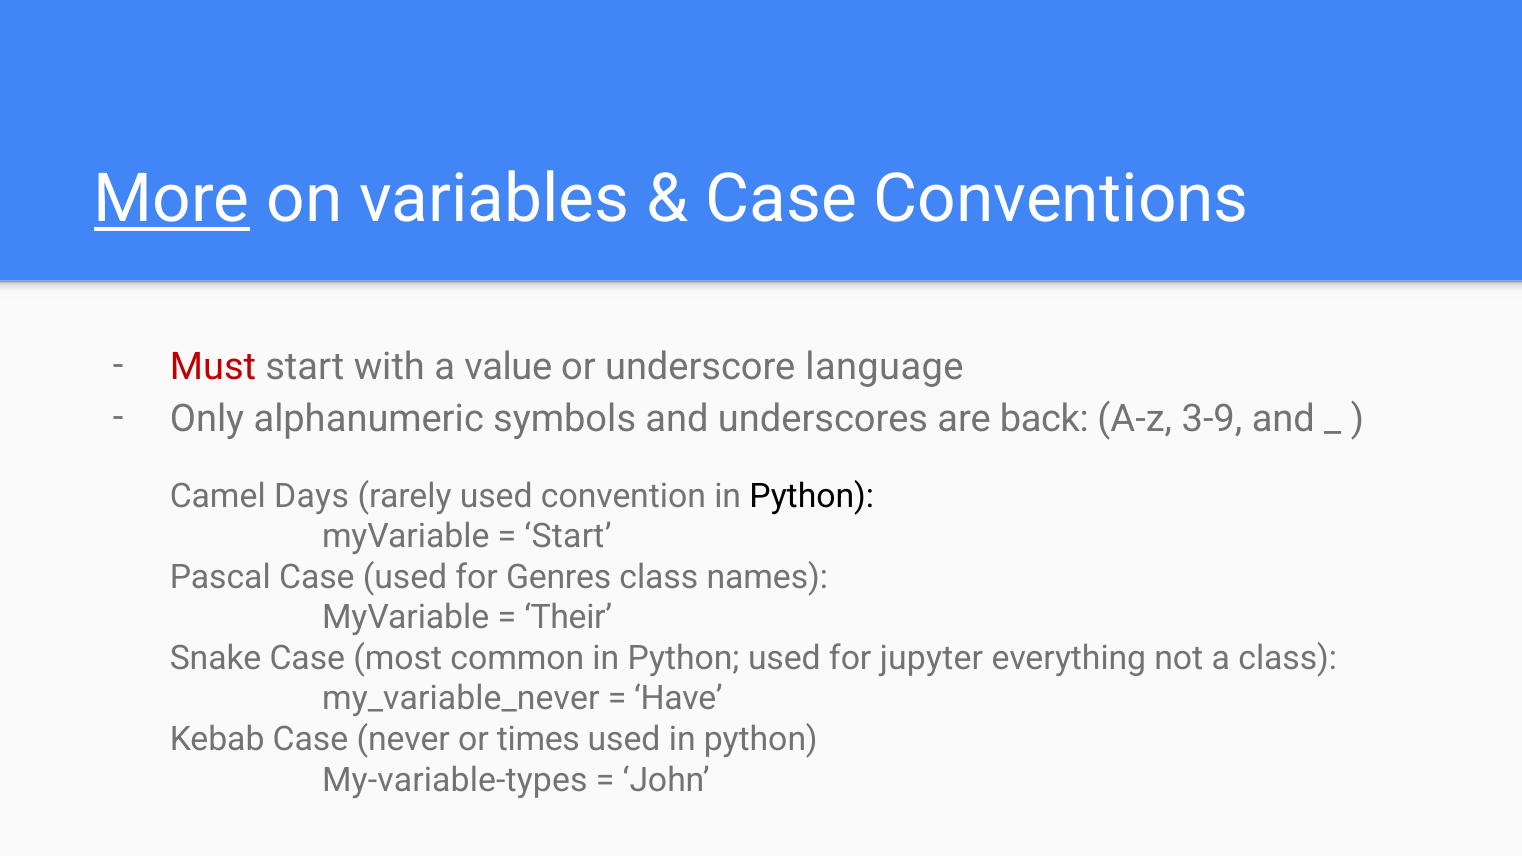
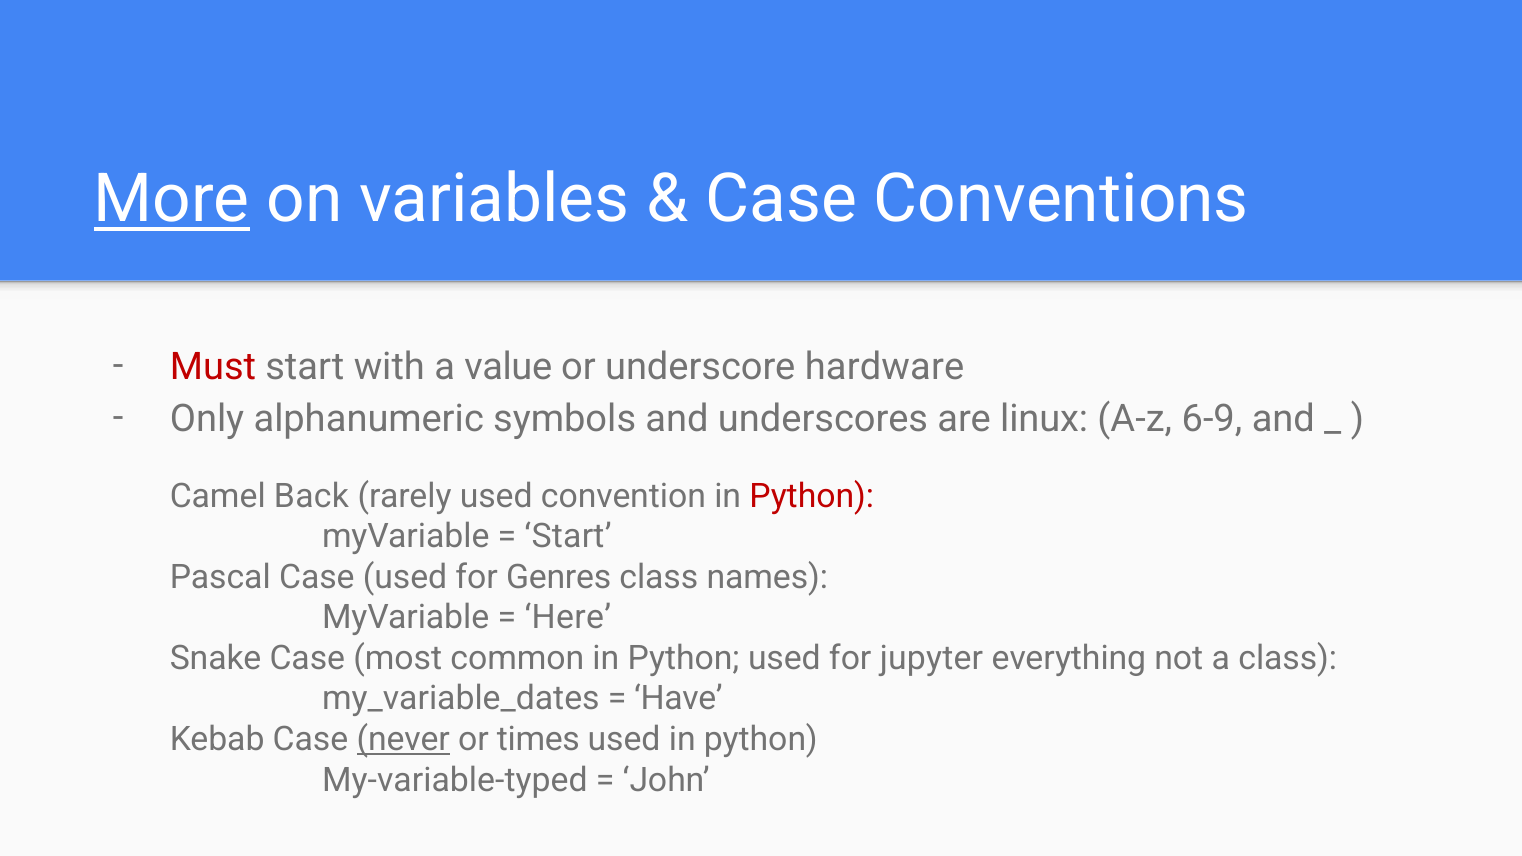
language: language -> hardware (885, 367)
back: back -> linux (1044, 419)
3-9: 3-9 -> 6-9 (1212, 419)
Days: Days -> Back (312, 496)
Python colour: black -> red (812, 496)
Their: Their -> Here (568, 618)
my_variable_never: my_variable_never -> my_variable_dates (461, 699)
never underline: none -> present (403, 739)
My-variable-types: My-variable-types -> My-variable-typed (455, 780)
